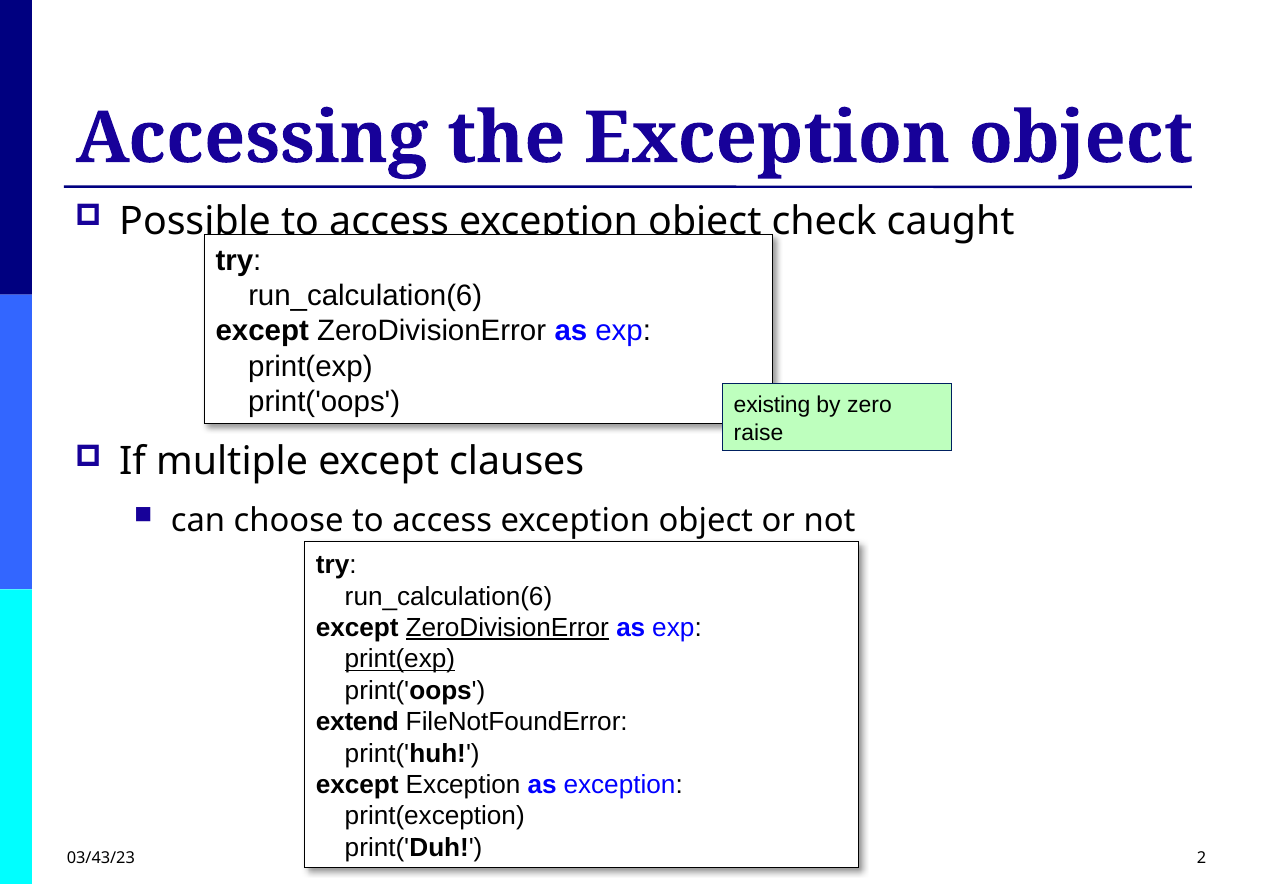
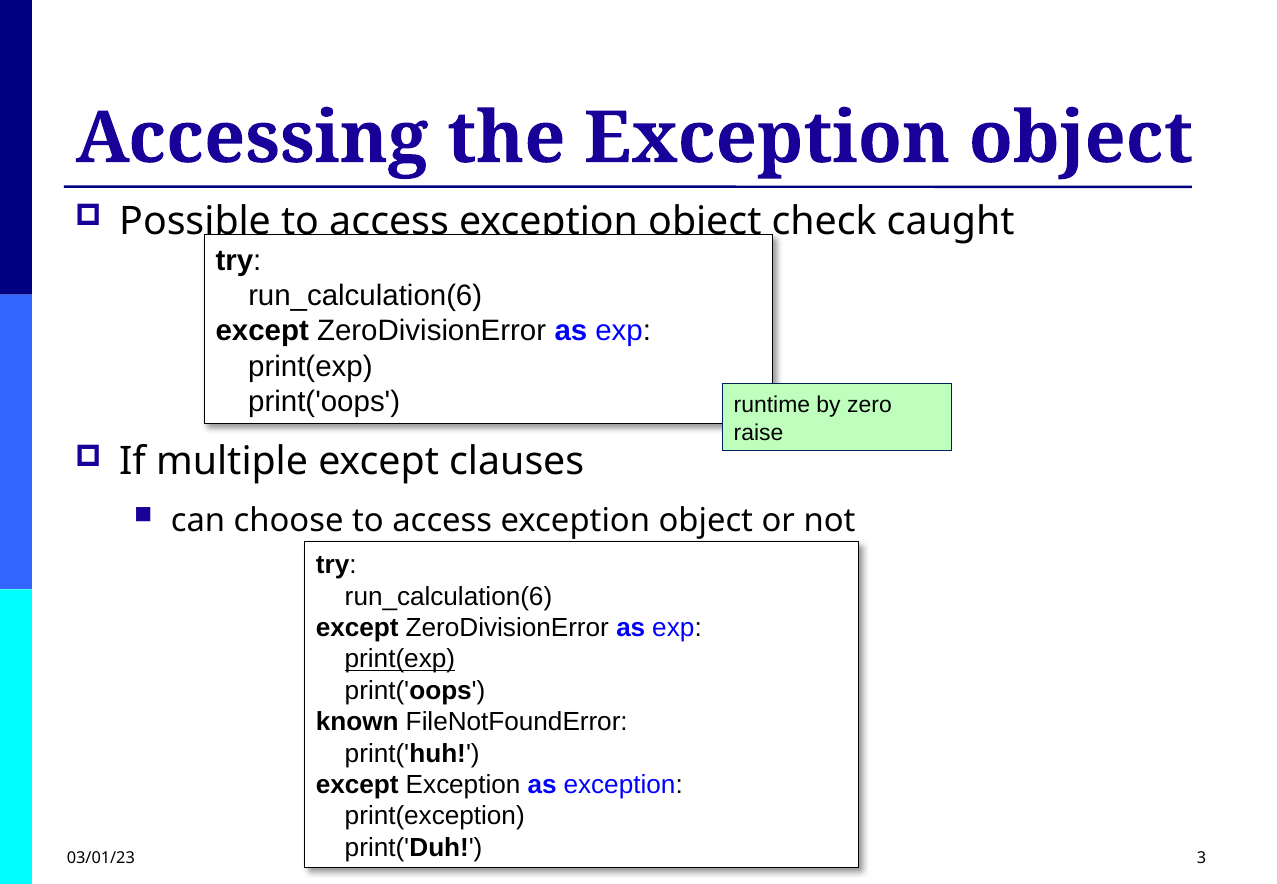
existing: existing -> runtime (772, 405)
ZeroDivisionError underline: present -> none (507, 628)
extend: extend -> known (357, 722)
03/43/23: 03/43/23 -> 03/01/23 (101, 858)
2: 2 -> 3 (1202, 858)
